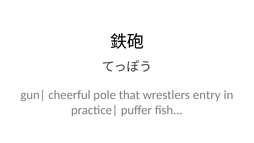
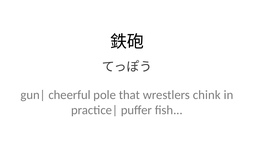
entry: entry -> chink (207, 95)
